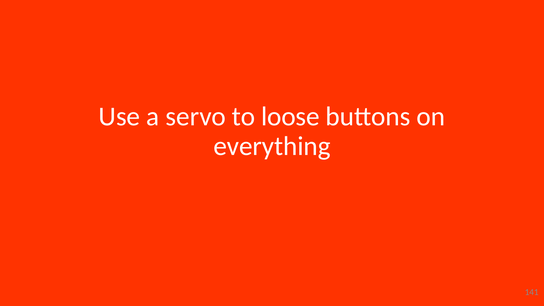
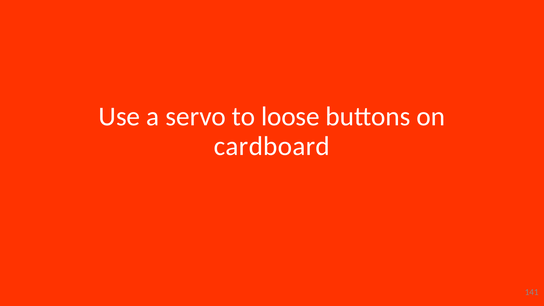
everything: everything -> cardboard (272, 146)
